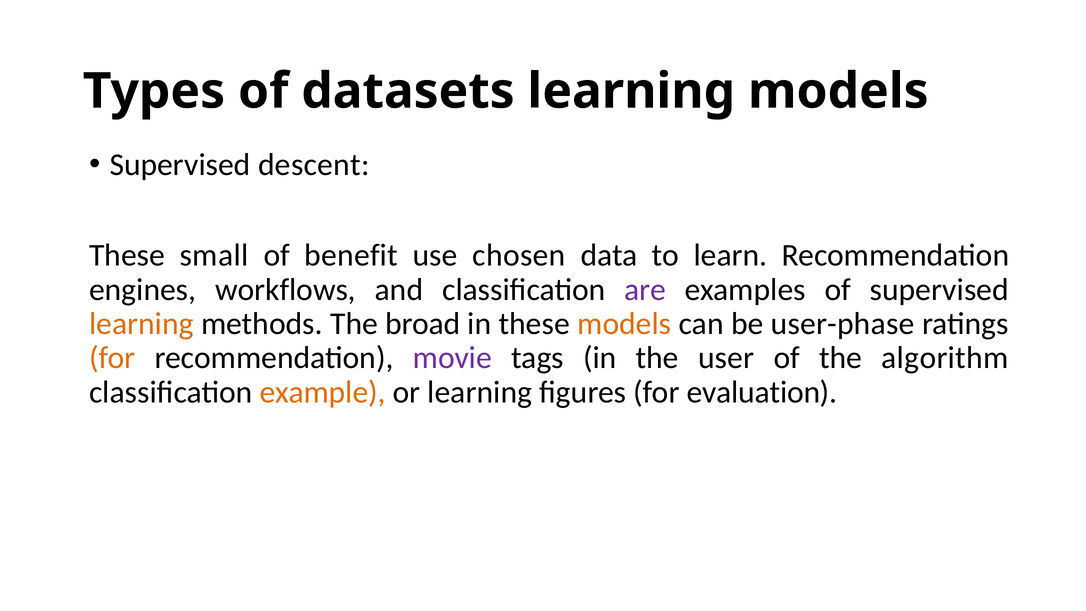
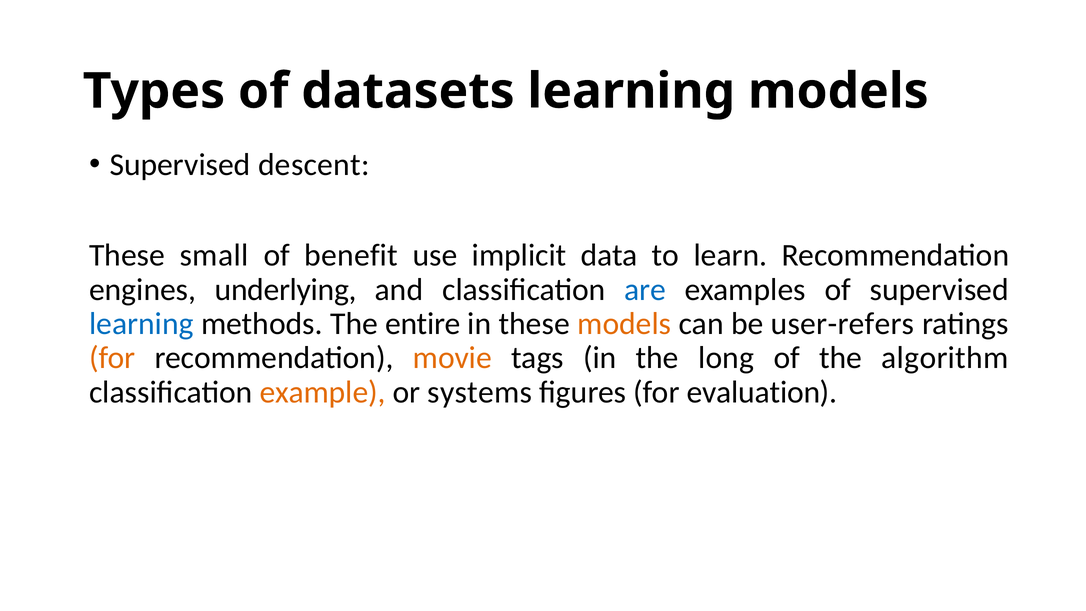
chosen: chosen -> implicit (519, 255)
workflows: workflows -> underlying (286, 290)
are colour: purple -> blue (645, 290)
learning colour: orange -> blue (141, 324)
broad: broad -> entire (423, 324)
user-phase: user-phase -> user-refers (843, 324)
movie colour: purple -> orange (452, 358)
user: user -> long (726, 358)
or learning: learning -> systems (480, 392)
